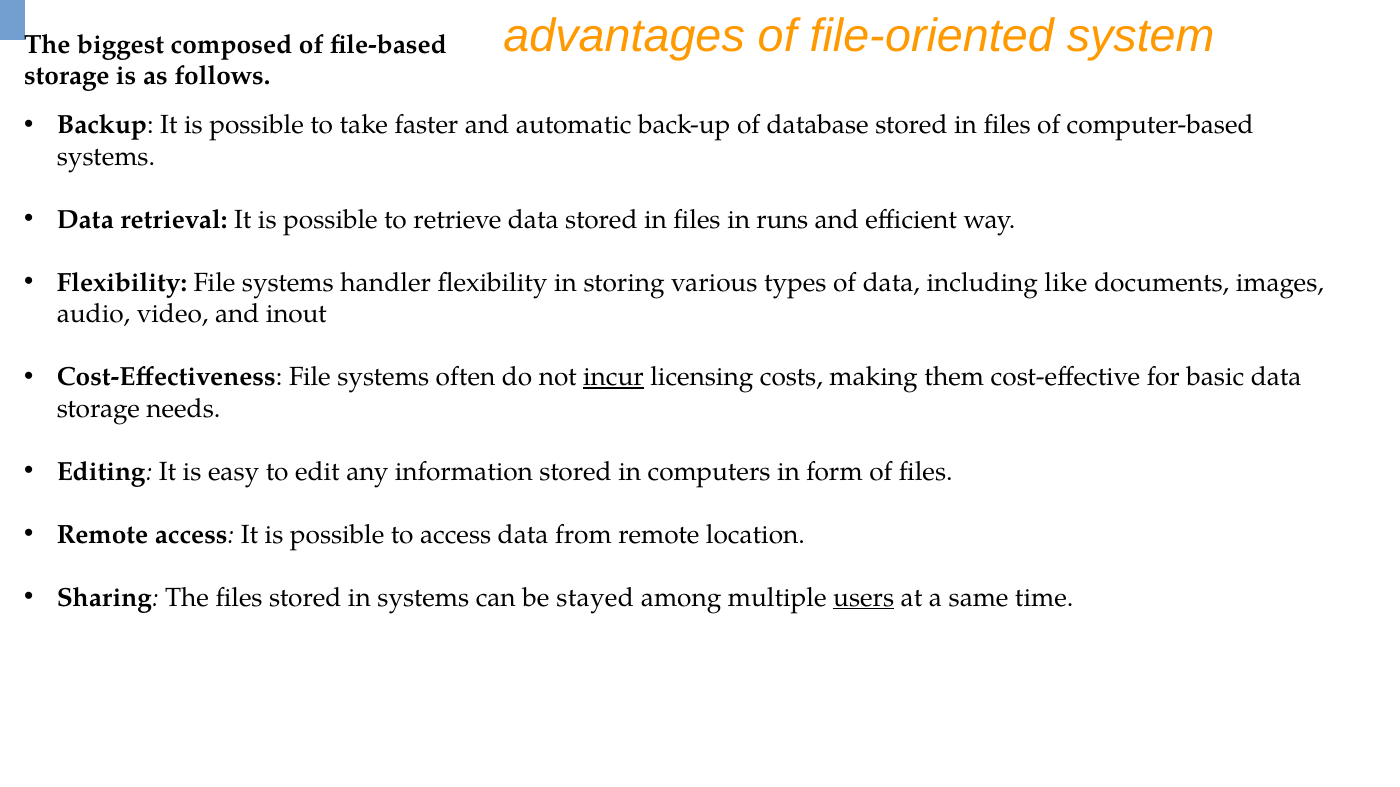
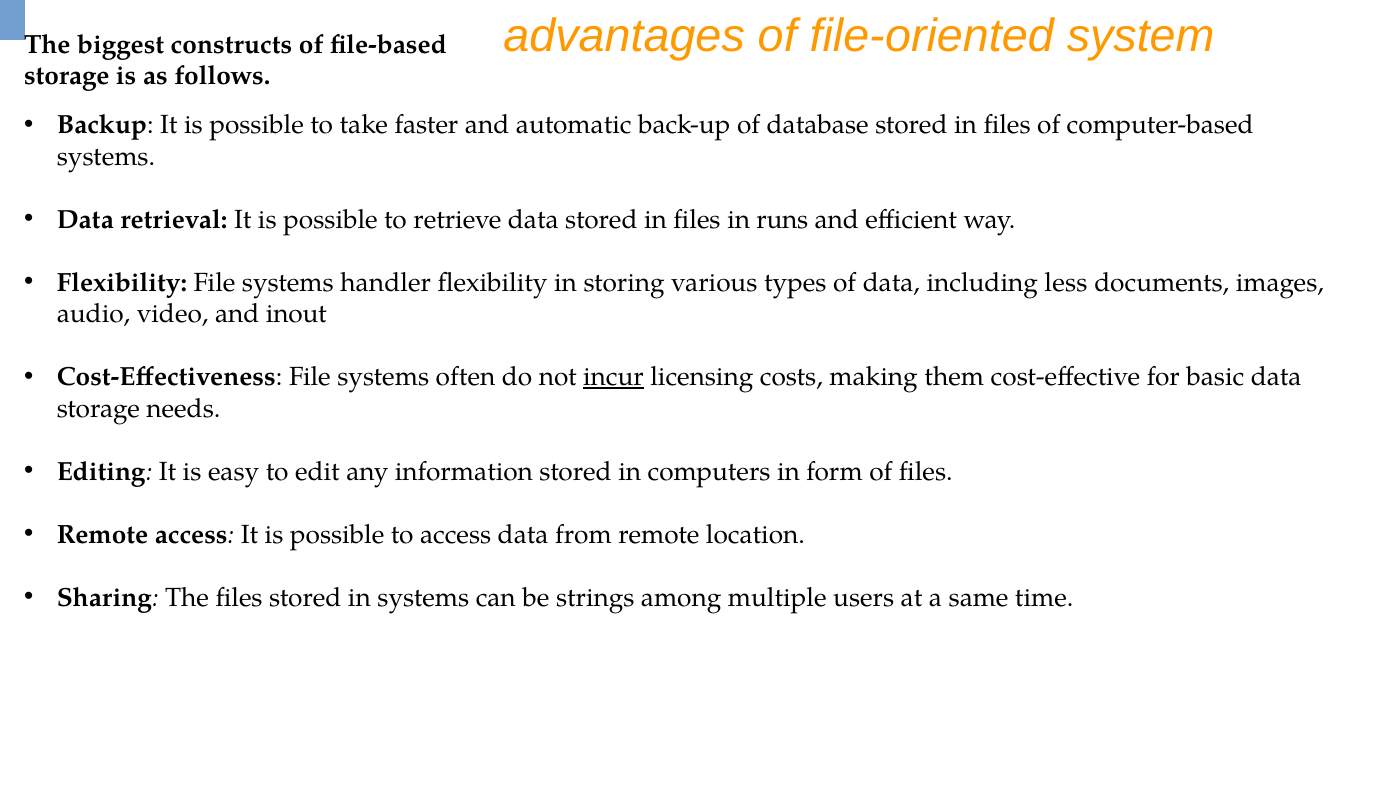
composed: composed -> constructs (232, 44)
like: like -> less (1066, 283)
stayed: stayed -> strings (595, 598)
users underline: present -> none (864, 598)
